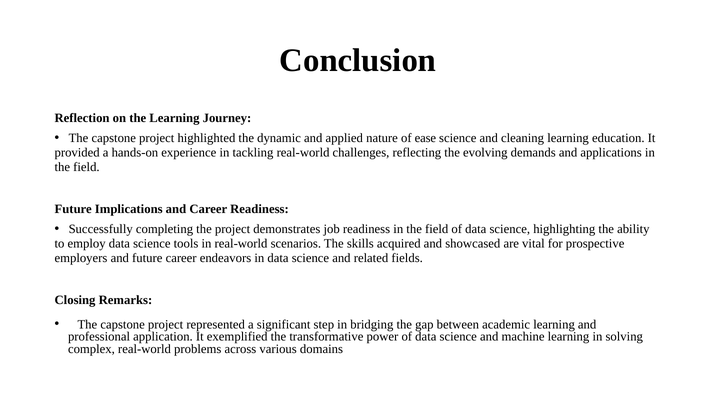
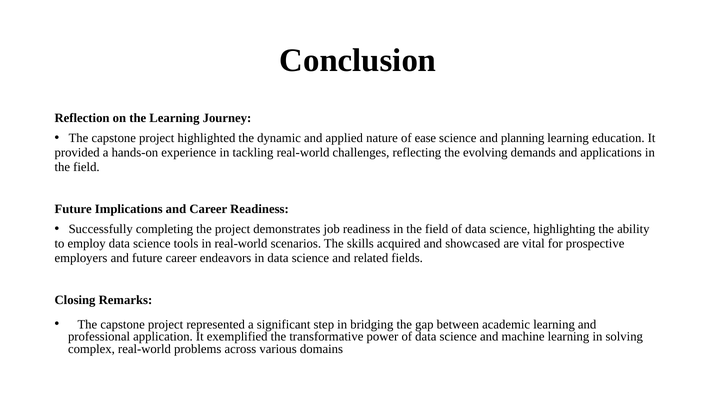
cleaning: cleaning -> planning (523, 138)
